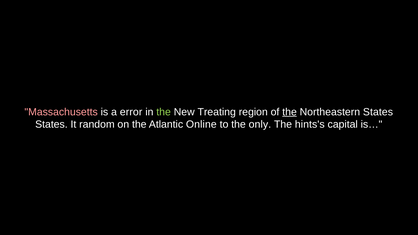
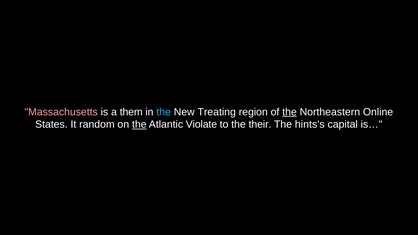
error: error -> them (131, 112)
the colour: light green -> light blue (164, 112)
Northeastern States: States -> Online (378, 112)
the underline: none -> present (139, 125)
Online: Online -> Violate (201, 125)
only: only -> their (260, 125)
